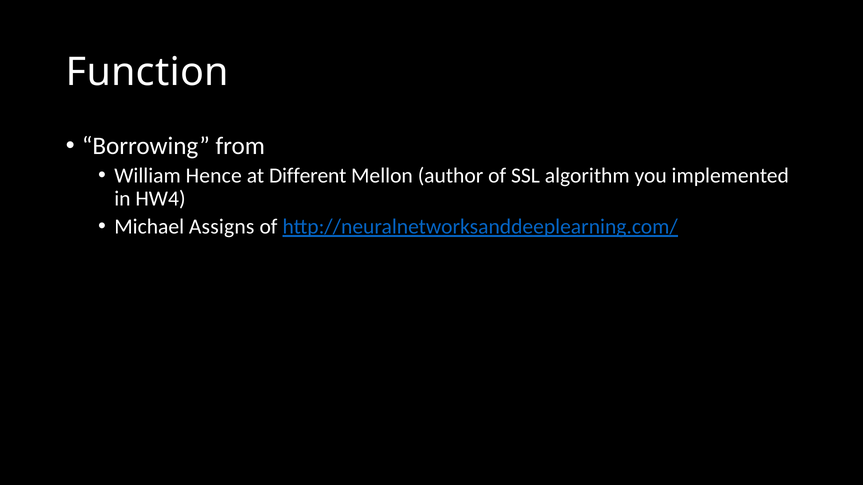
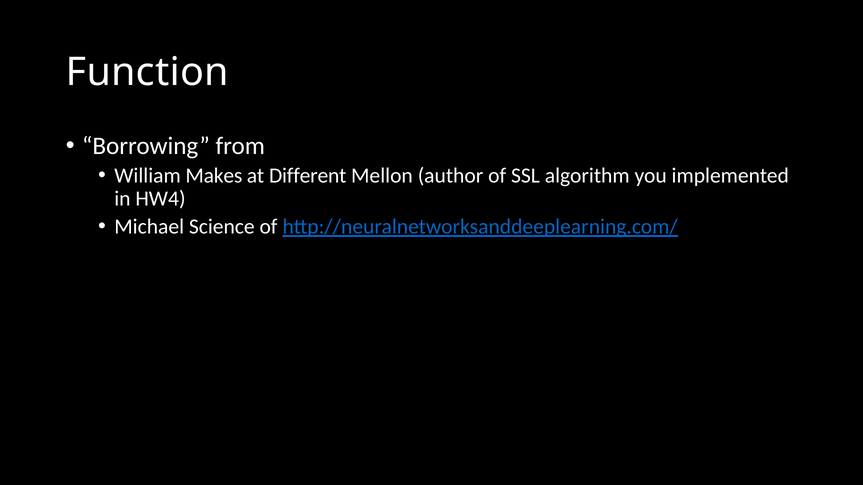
Hence: Hence -> Makes (214, 176)
Assigns: Assigns -> Science (222, 227)
